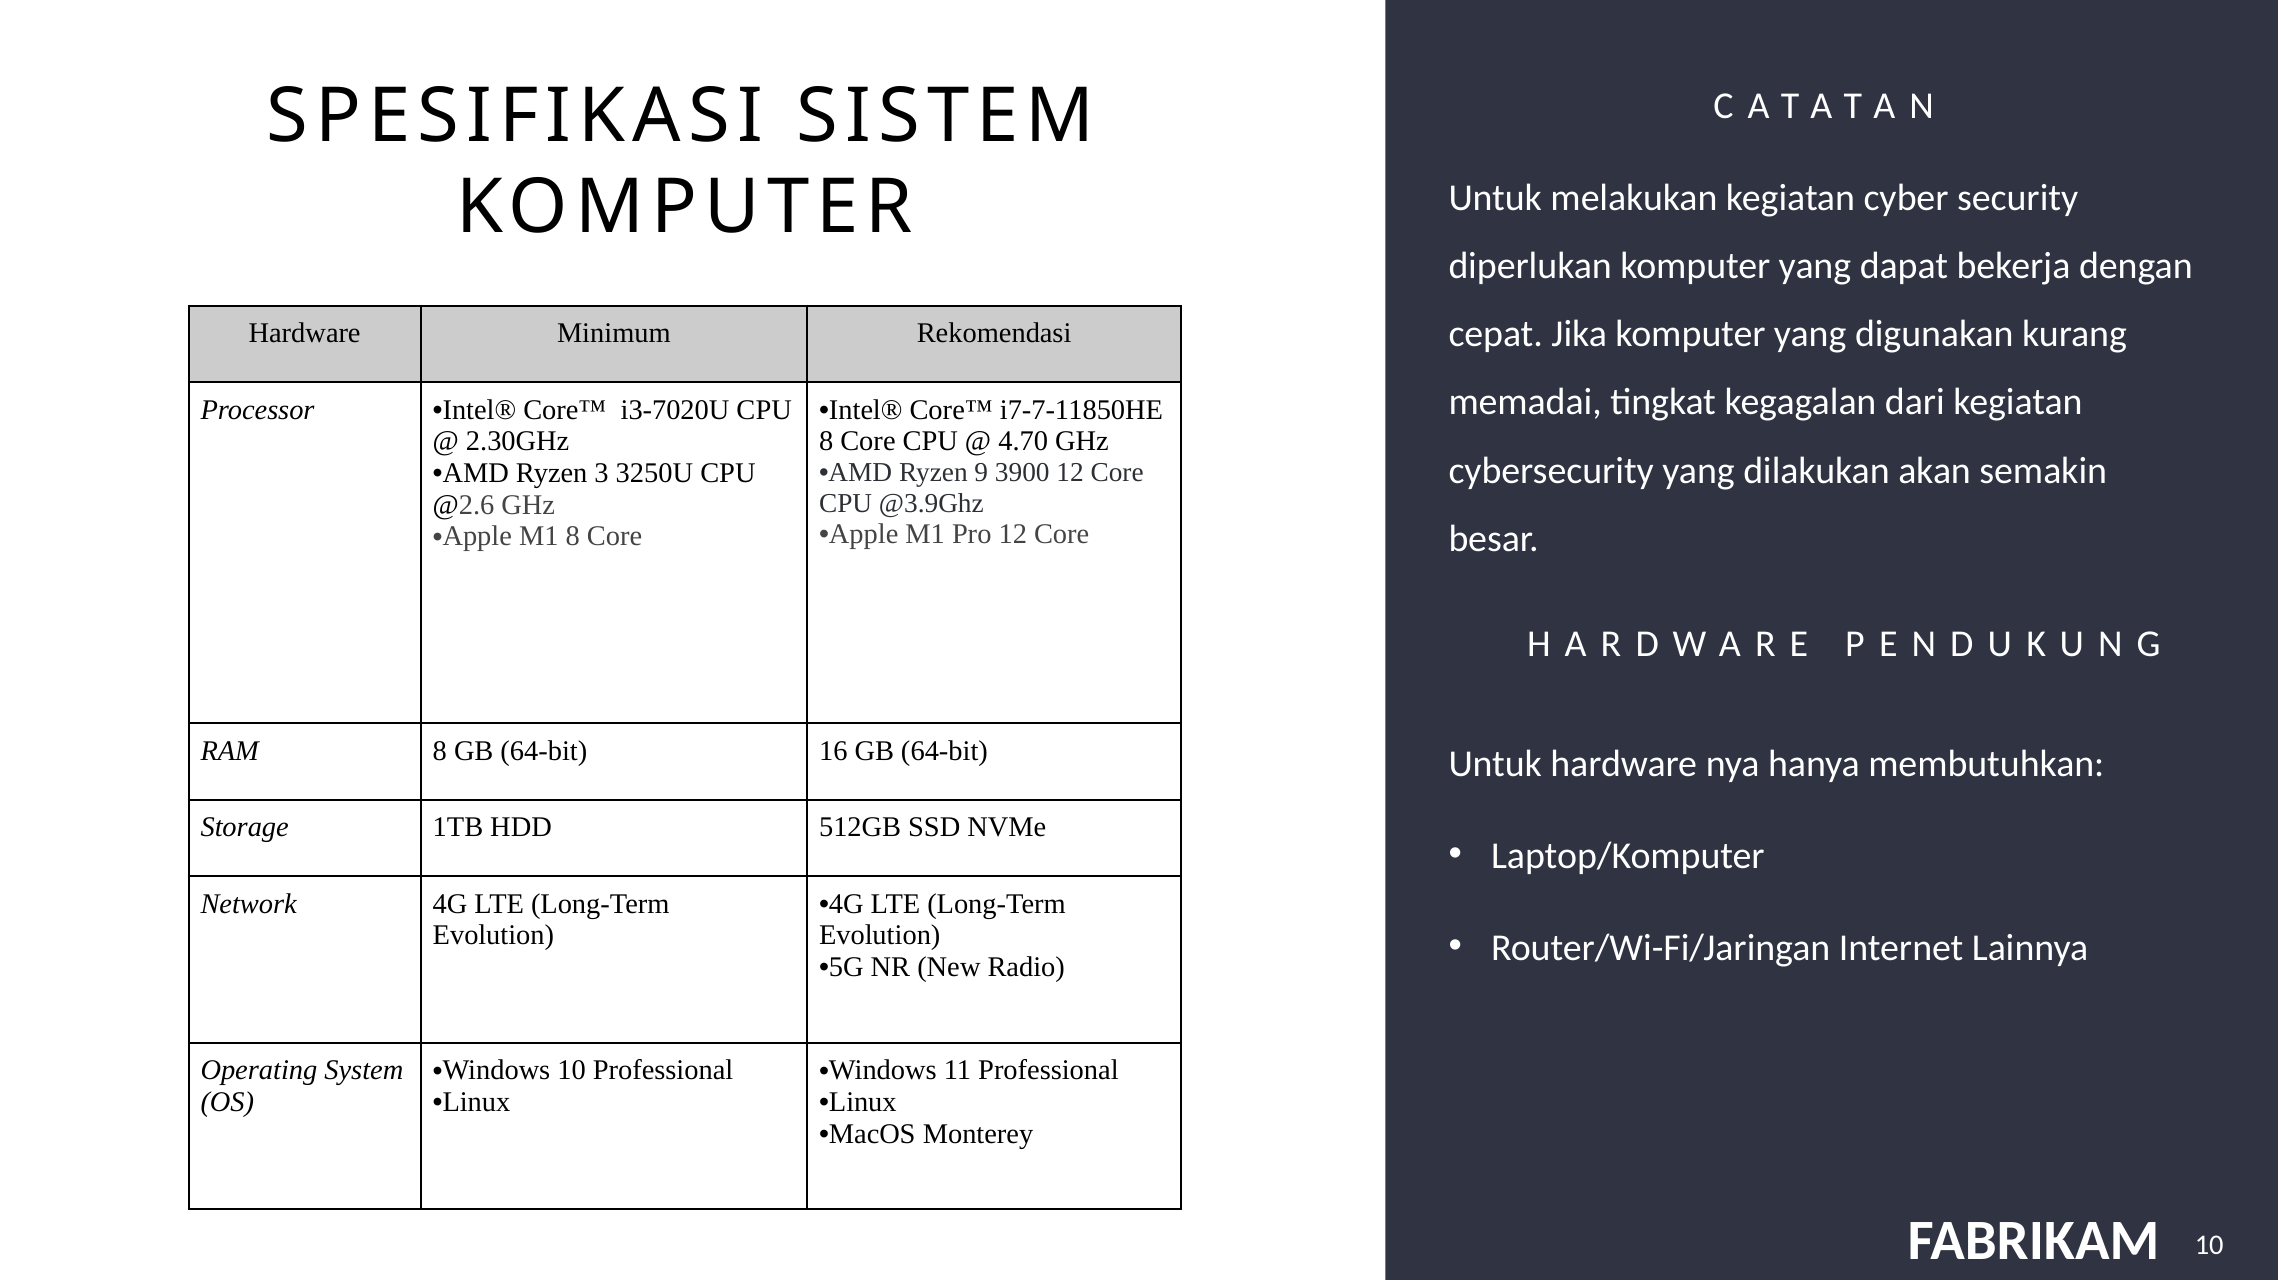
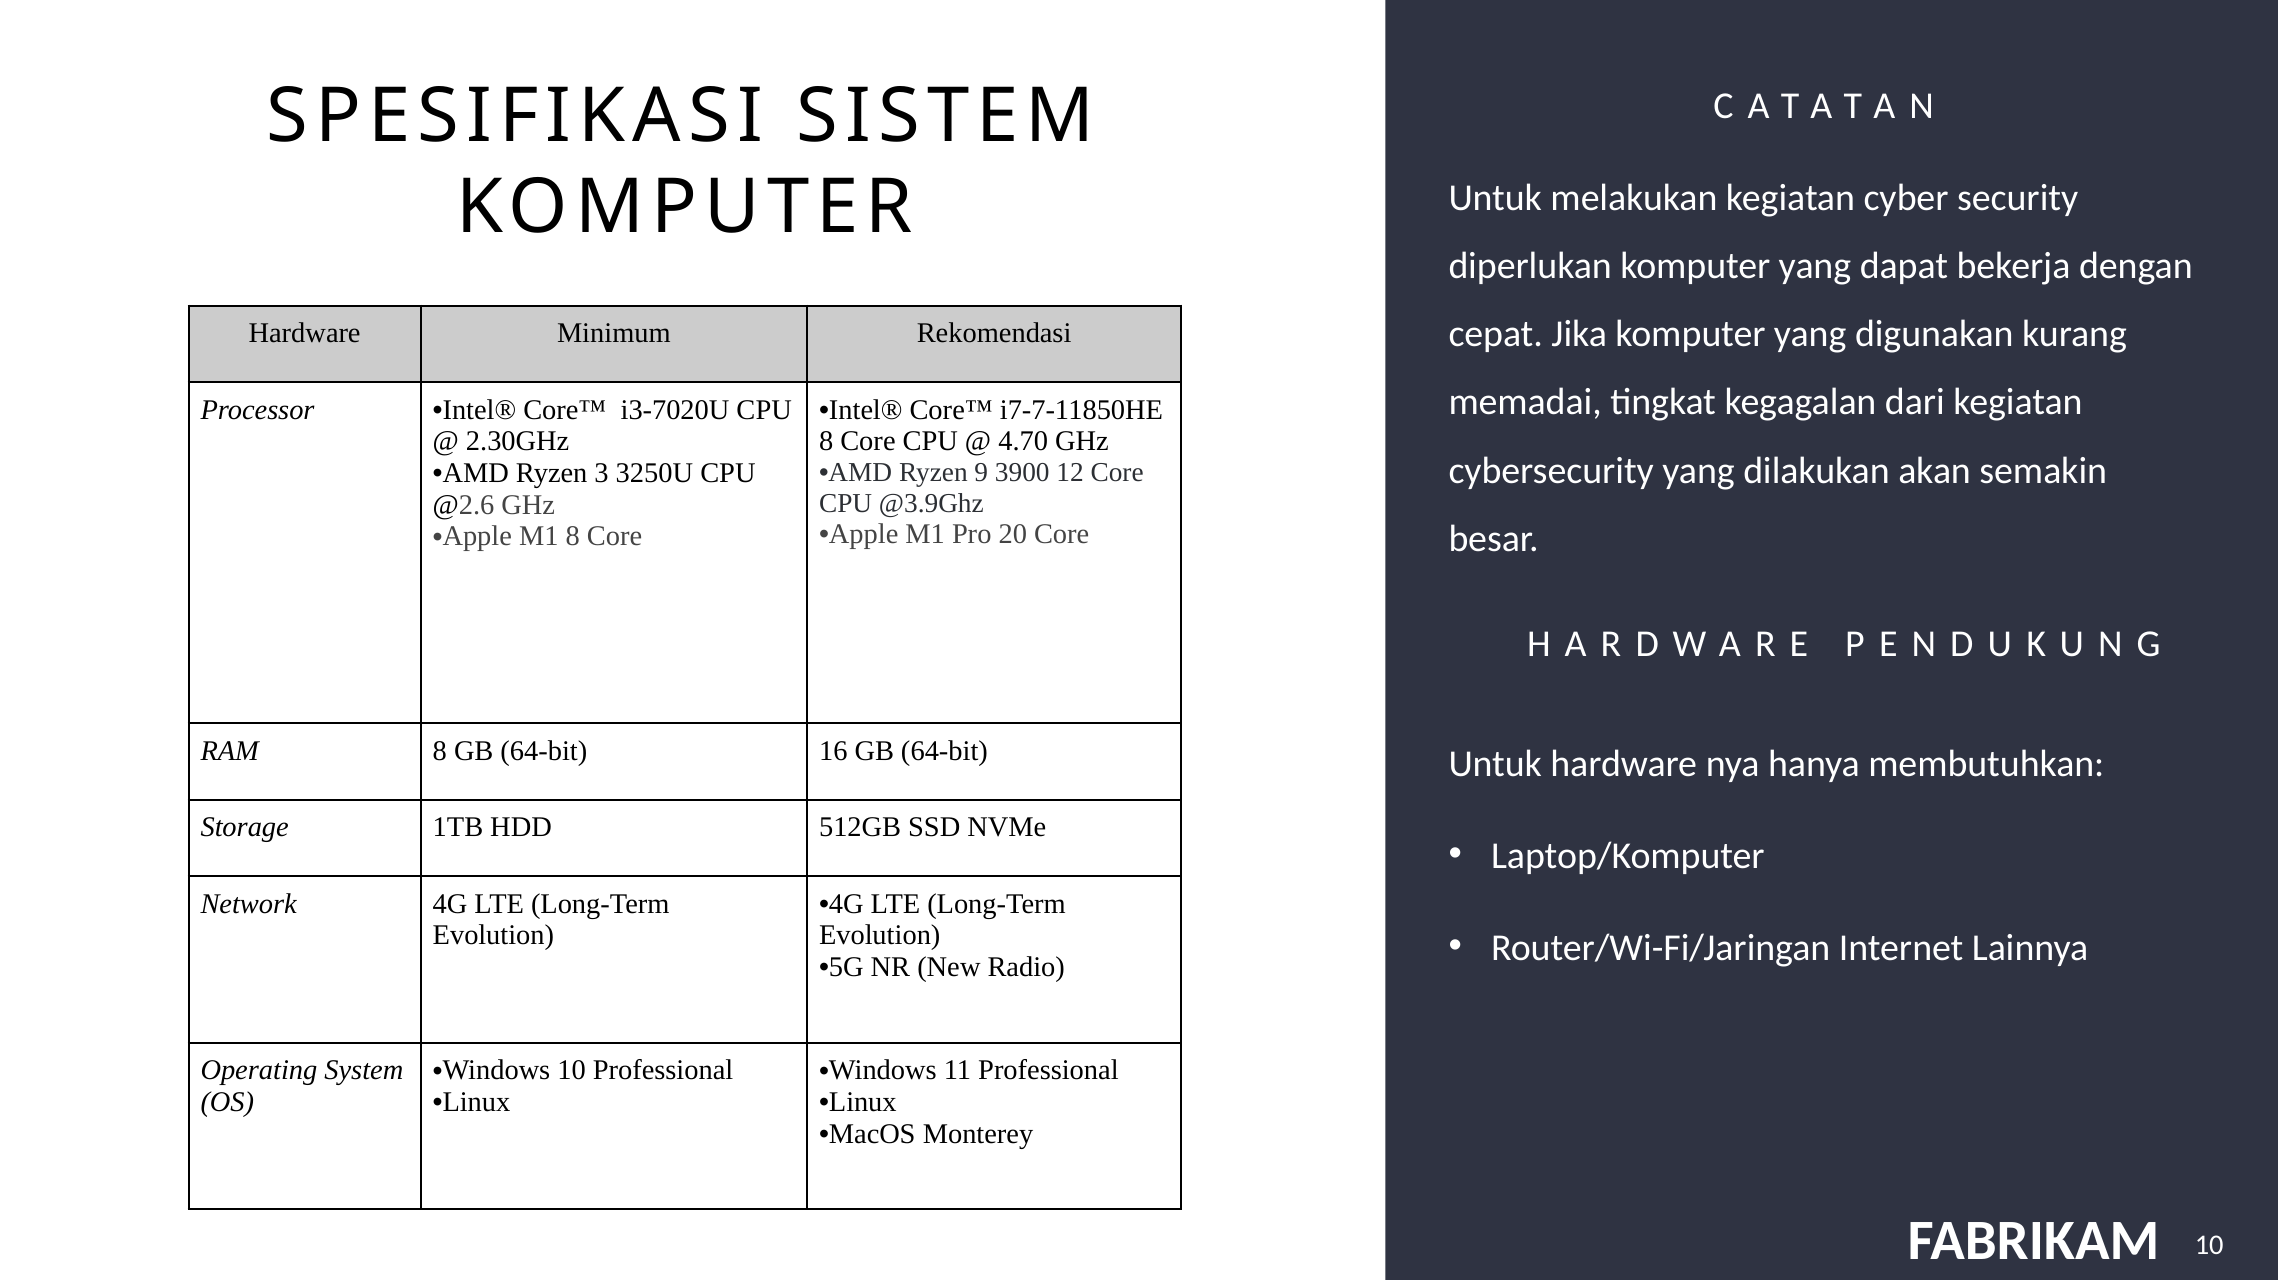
Pro 12: 12 -> 20 (1013, 534)
